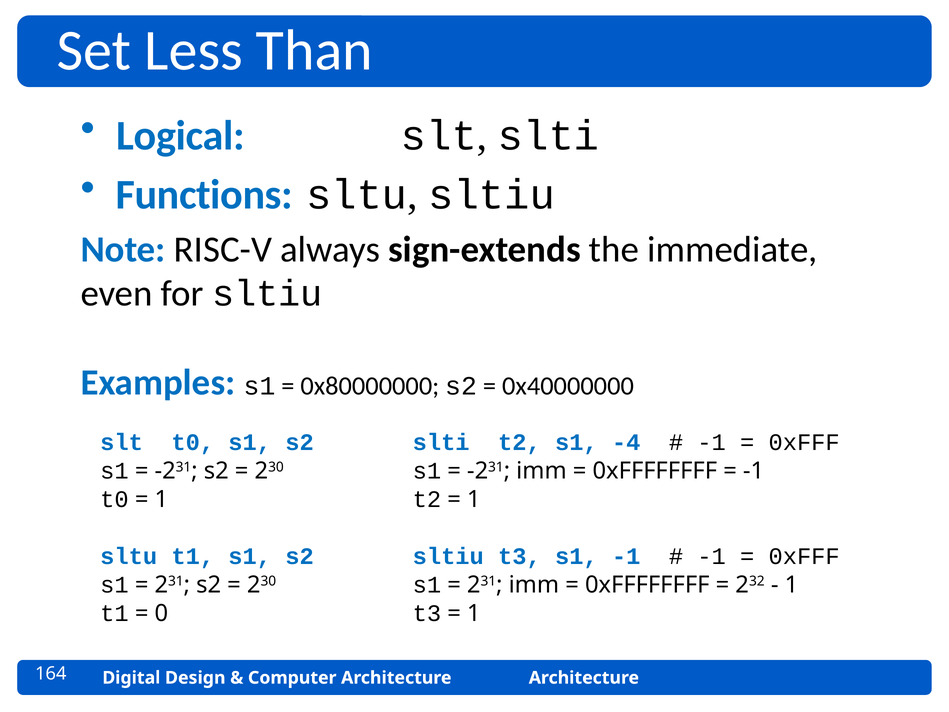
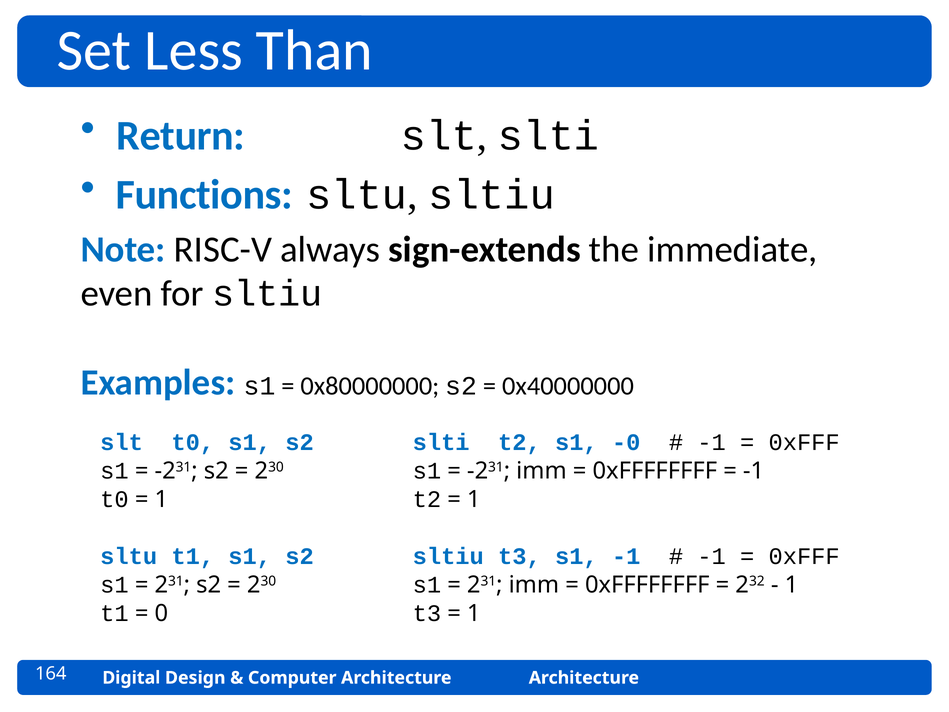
Logical: Logical -> Return (181, 136)
-4: -4 -> -0 (626, 442)
